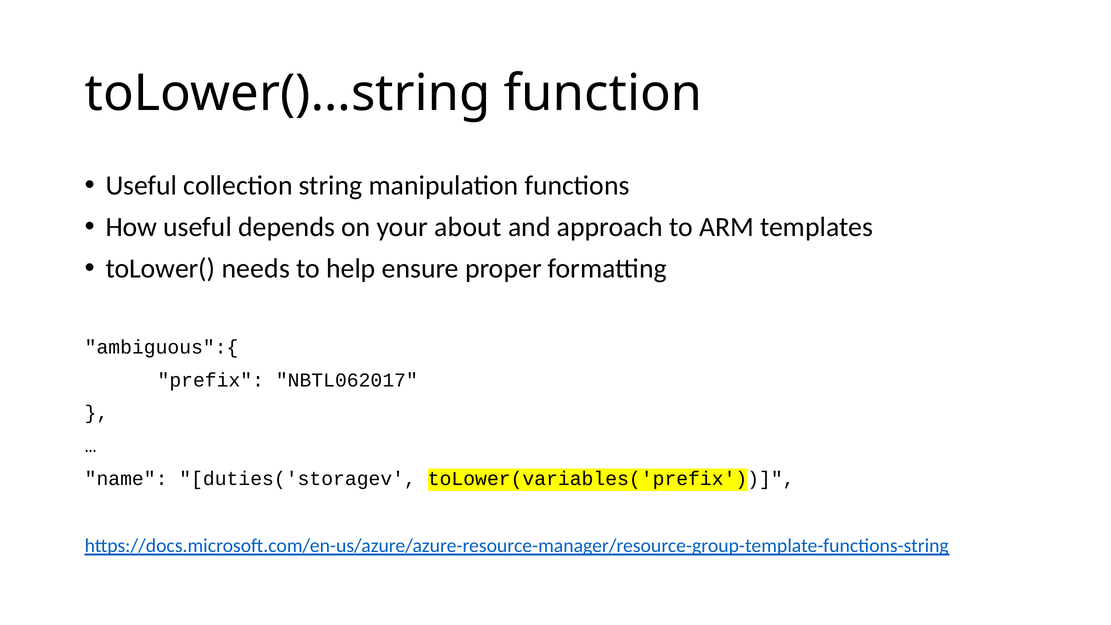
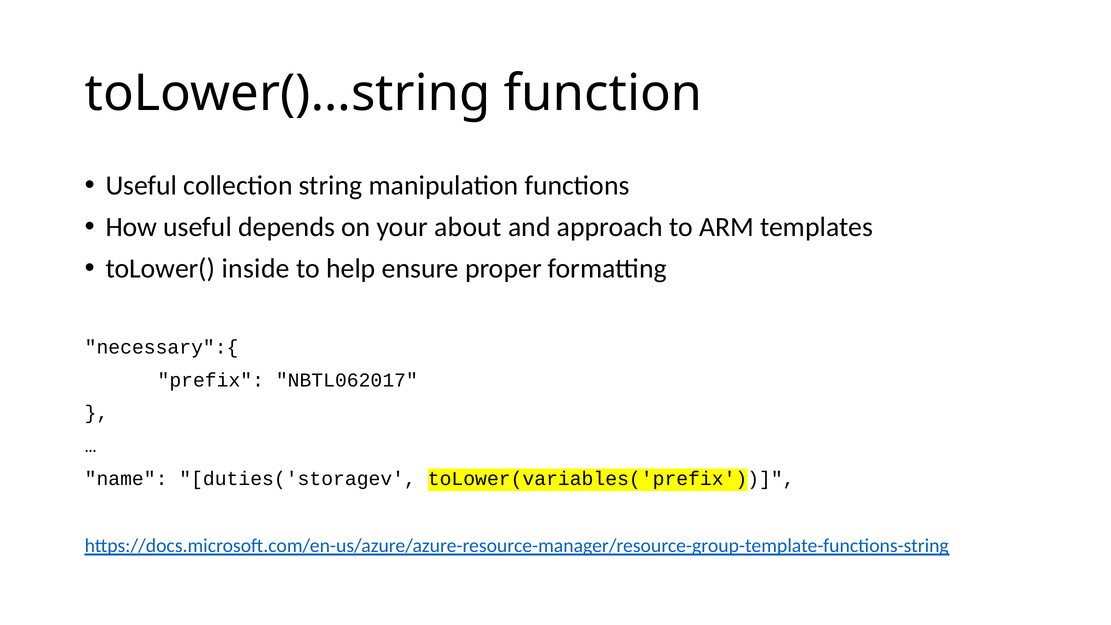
needs: needs -> inside (256, 268)
ambiguous":{: ambiguous":{ -> necessary":{ (162, 347)
